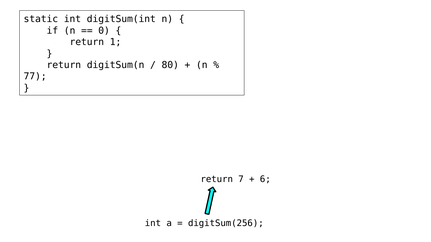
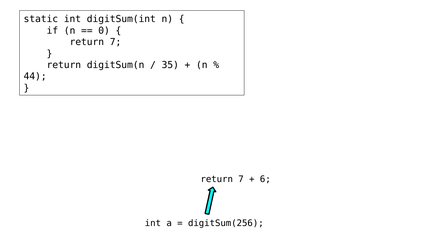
1: 1 -> 7 (116, 42)
80: 80 -> 35 (170, 65)
77: 77 -> 44 (35, 77)
